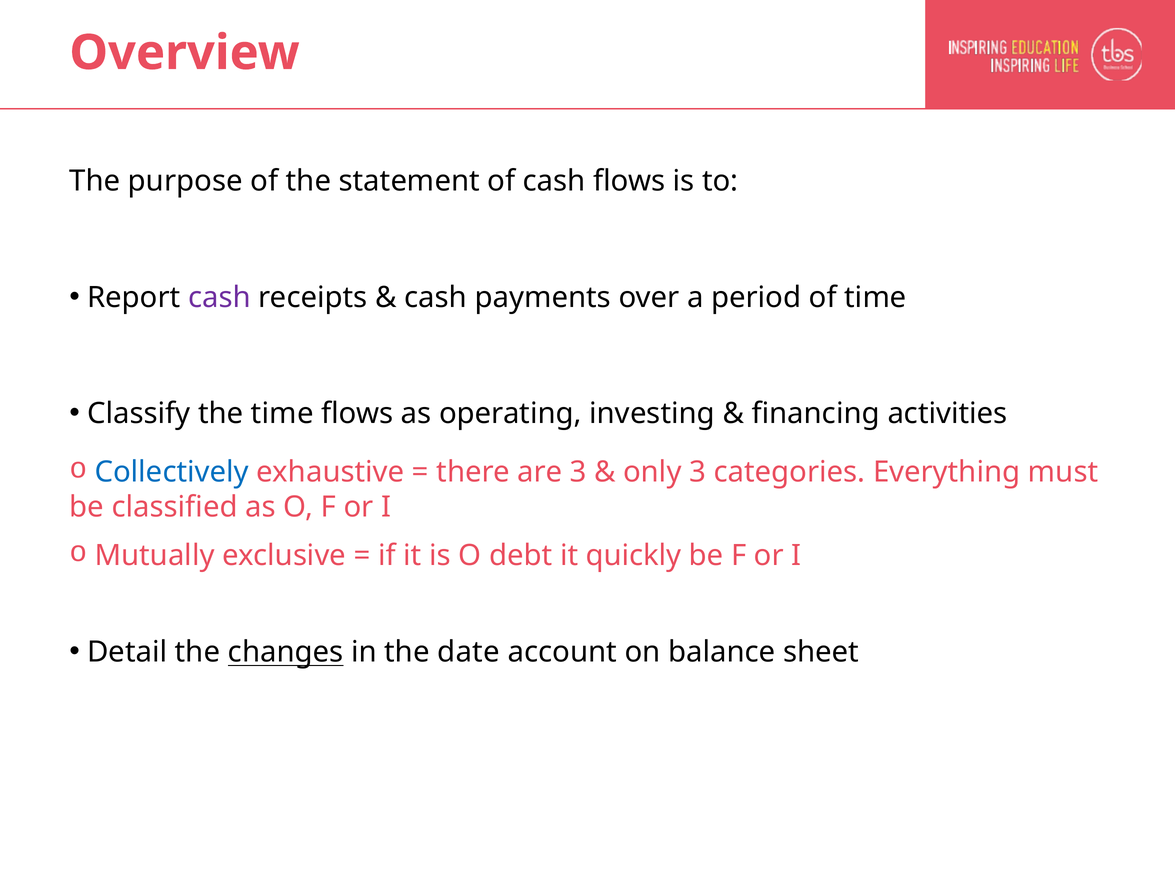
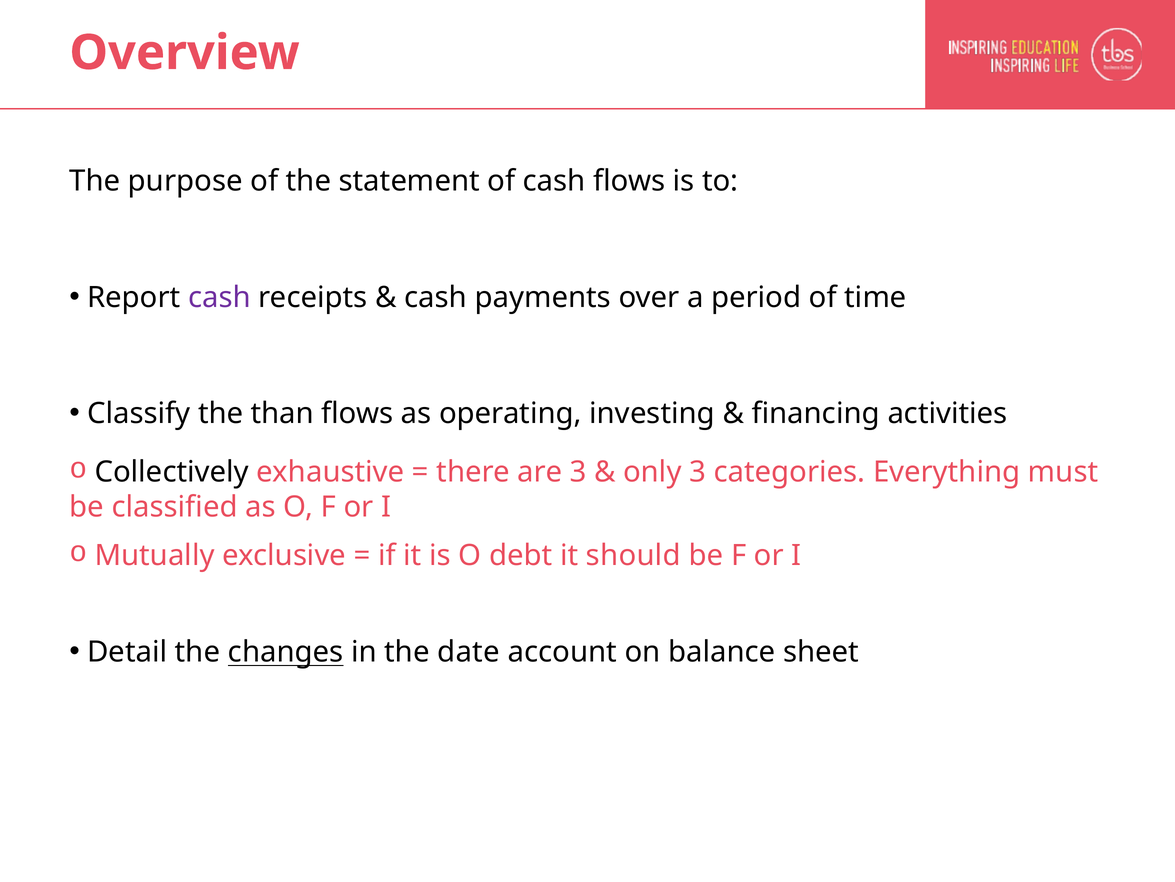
the time: time -> than (282, 413)
Collectively colour: blue -> black (172, 472)
quickly: quickly -> should (633, 555)
